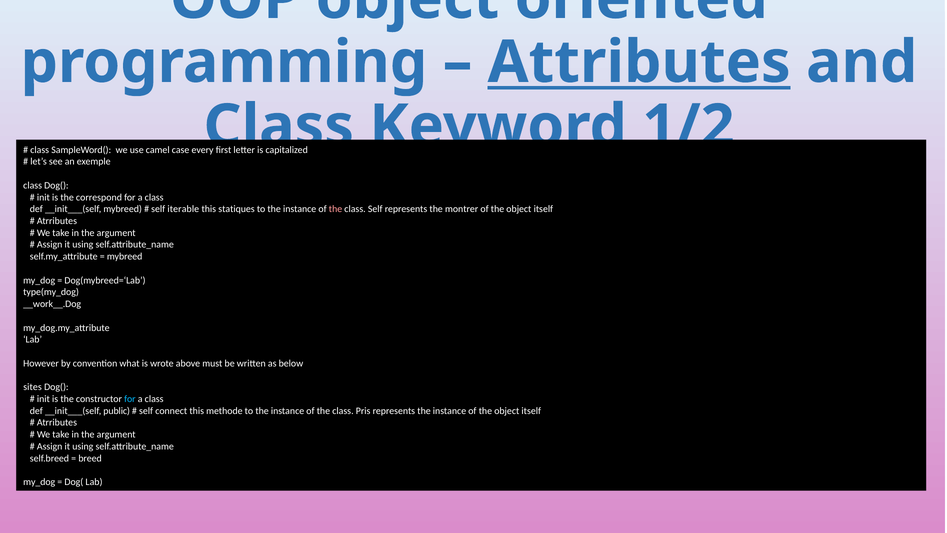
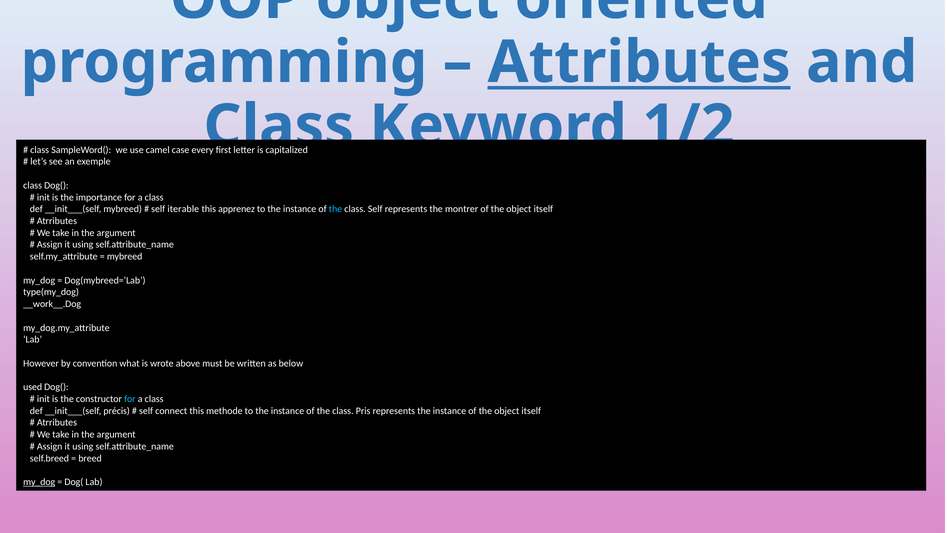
correspond: correspond -> importance (99, 197)
statiques: statiques -> apprenez (237, 209)
the colour: pink -> light blue (336, 209)
sites: sites -> used (33, 387)
public: public -> précis (117, 411)
my_dog underline: none -> present (39, 482)
